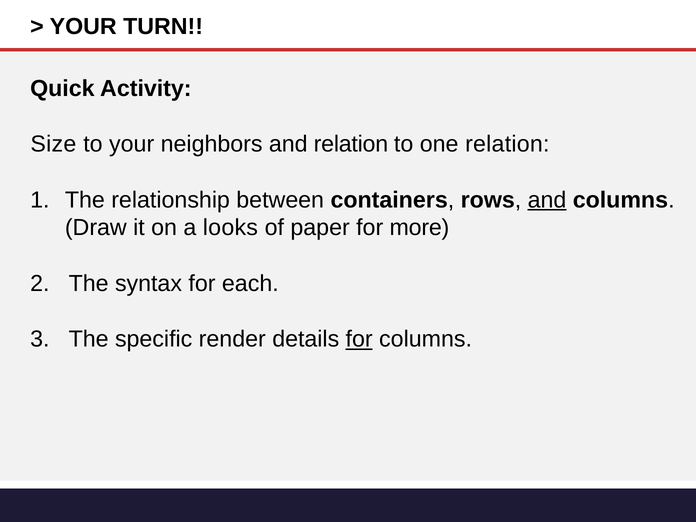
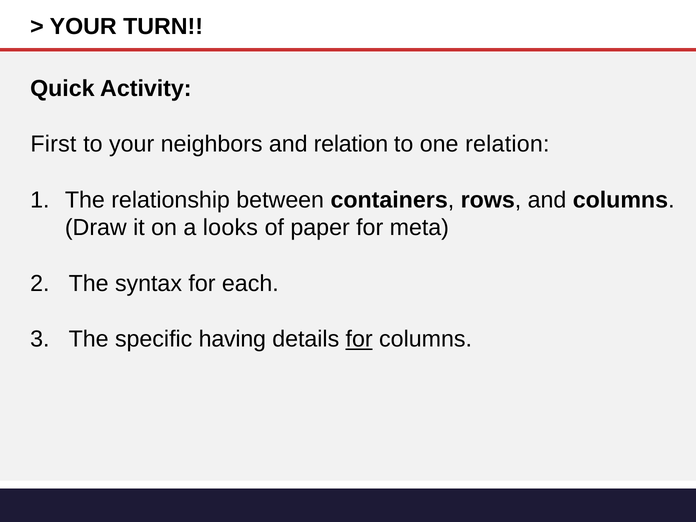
Size: Size -> First (53, 144)
and underline: present -> none (547, 200)
more: more -> meta (419, 228)
render: render -> having (232, 339)
